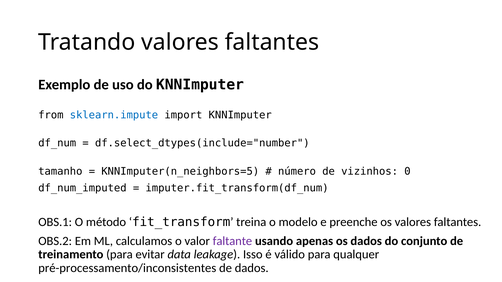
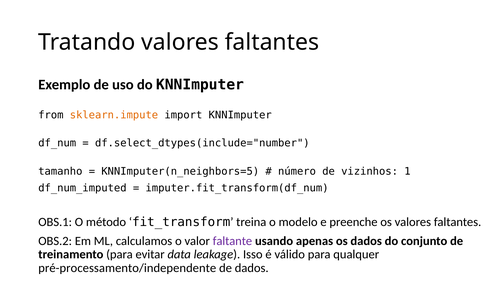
sklearn.impute colour: blue -> orange (114, 115)
0: 0 -> 1 (407, 172)
pré-processamento/inconsistentes: pré-processamento/inconsistentes -> pré-processamento/independente (127, 268)
